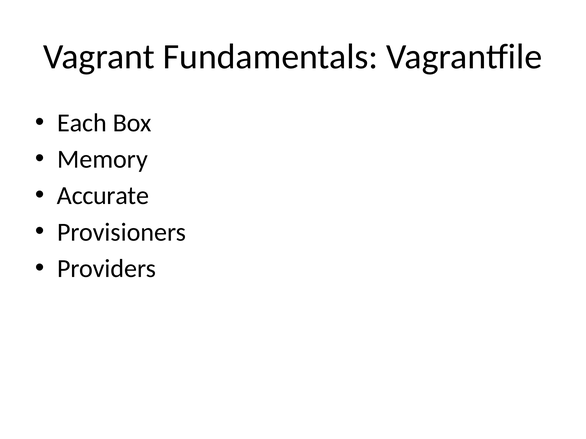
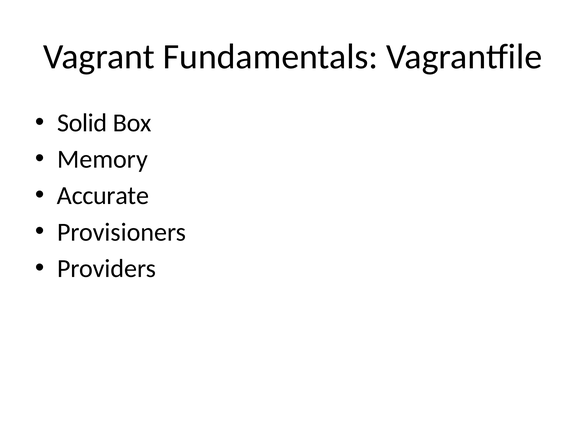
Each: Each -> Solid (82, 123)
